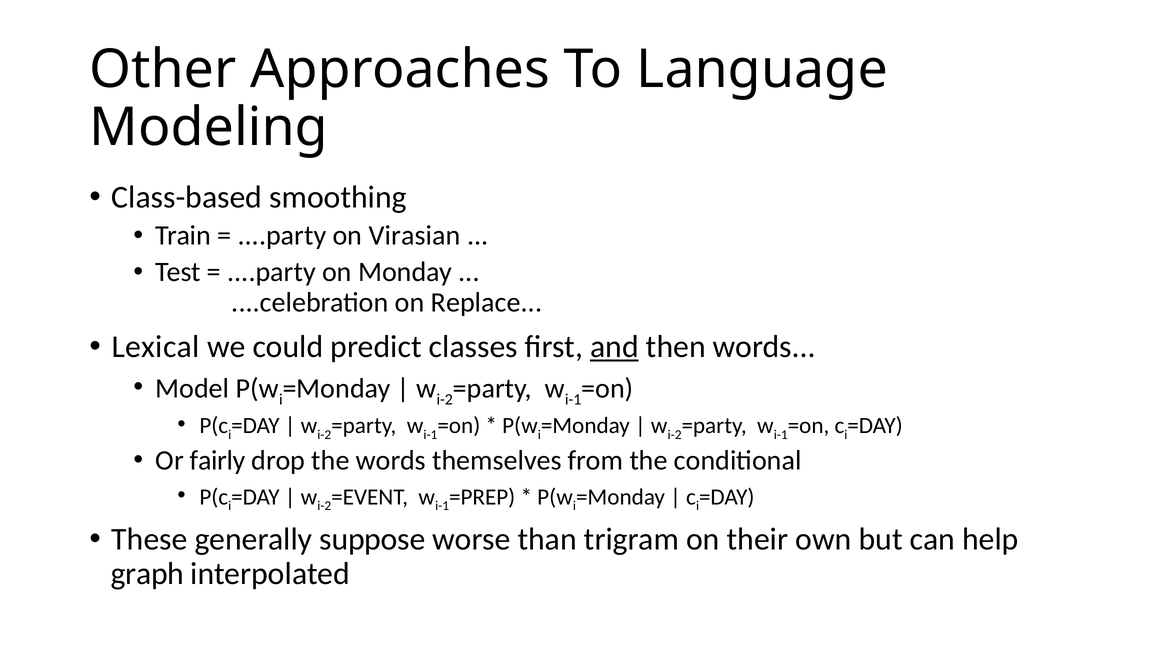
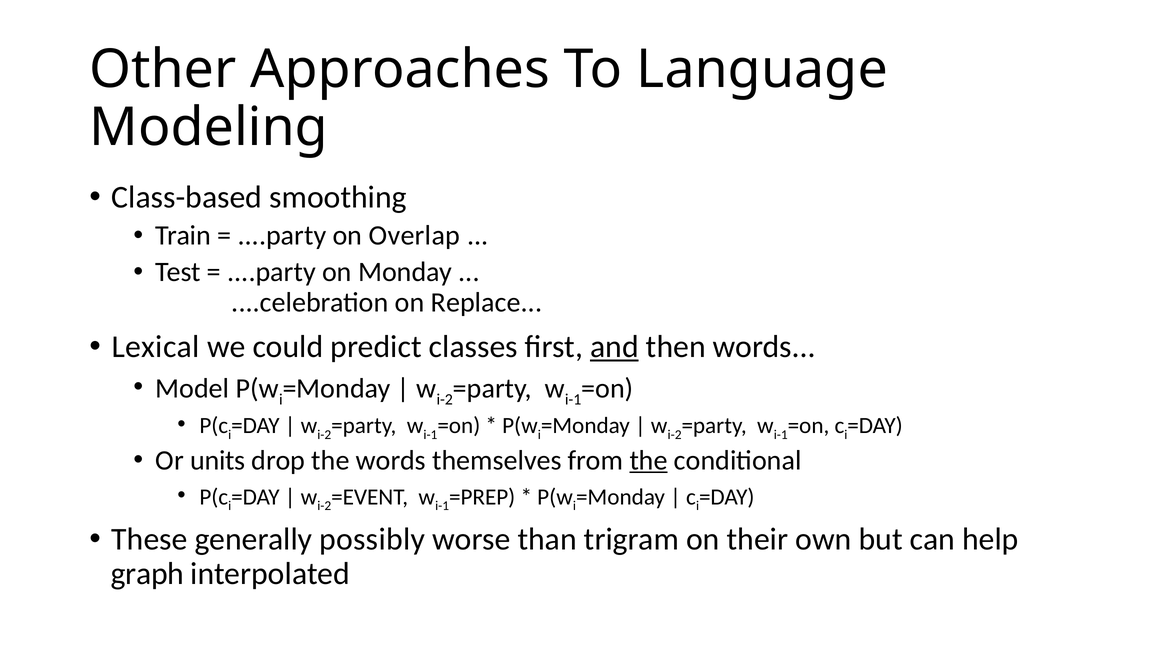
Virasian: Virasian -> Overlap (415, 235)
fairly: fairly -> units (218, 460)
the underline: none -> present (649, 460)
suppose: suppose -> possibly (372, 539)
